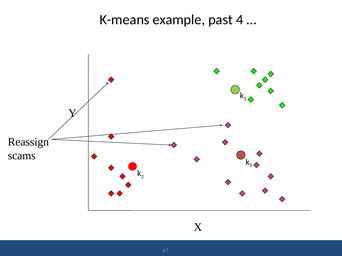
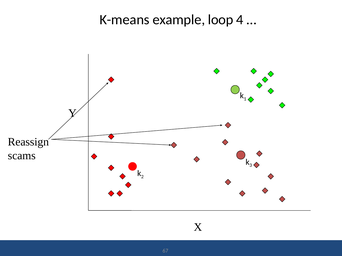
past: past -> loop (221, 20)
